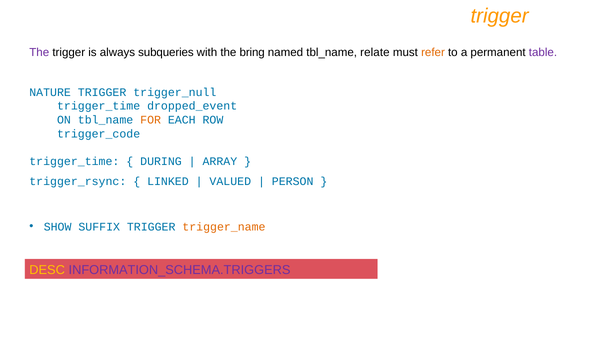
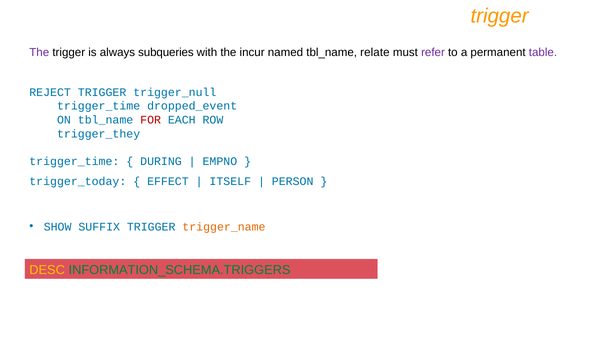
bring: bring -> incur (252, 52)
refer colour: orange -> purple (433, 52)
NATURE: NATURE -> REJECT (50, 92)
FOR colour: orange -> red (151, 120)
trigger_code: trigger_code -> trigger_they (99, 134)
ARRAY: ARRAY -> EMPNO (220, 161)
trigger_rsync: trigger_rsync -> trigger_today (78, 181)
LINKED: LINKED -> EFFECT (168, 181)
VALUED: VALUED -> ITSELF (230, 181)
INFORMATION_SCHEMA.TRIGGERS colour: purple -> green (180, 269)
